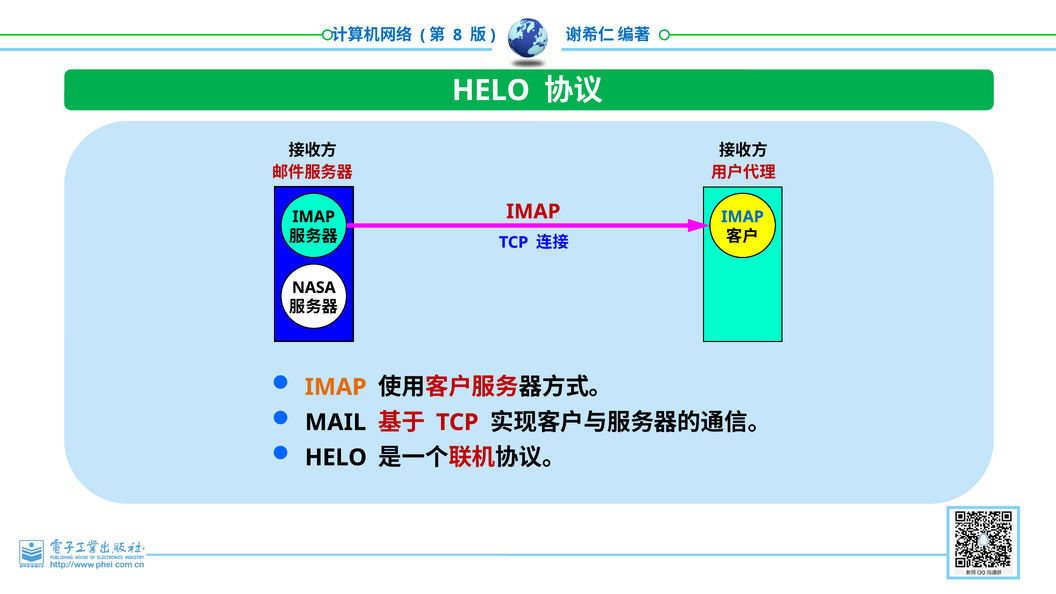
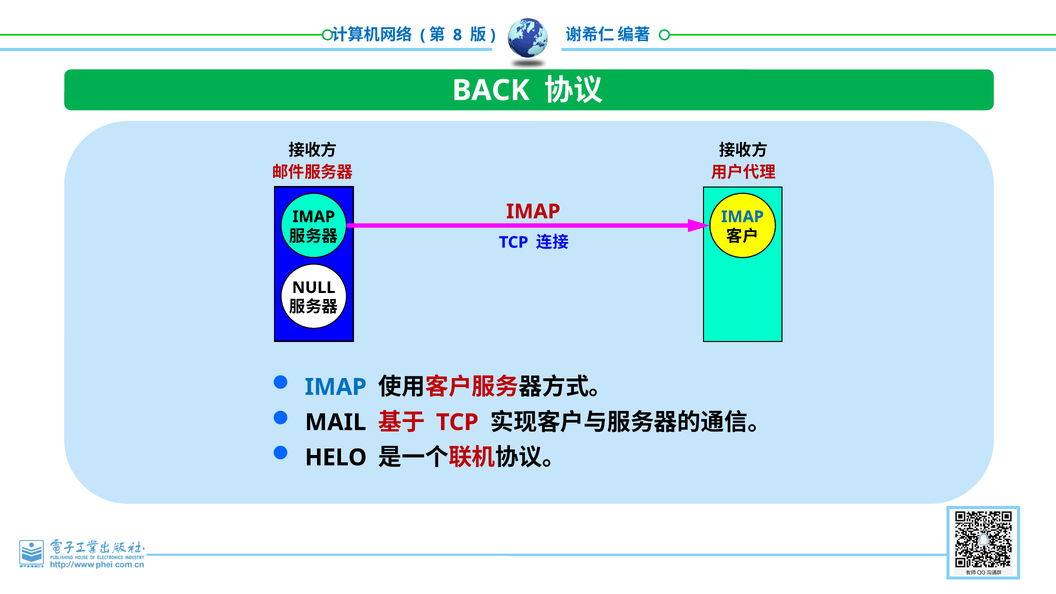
HELO: HELO -> BACK (491, 90)
NASA: NASA -> NULL (314, 288)
IMAP colour: orange -> blue (336, 387)
